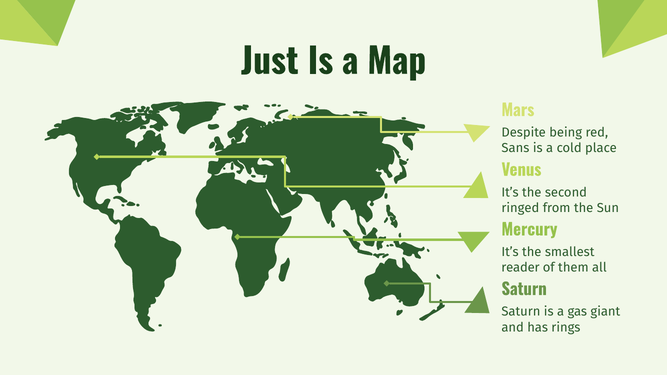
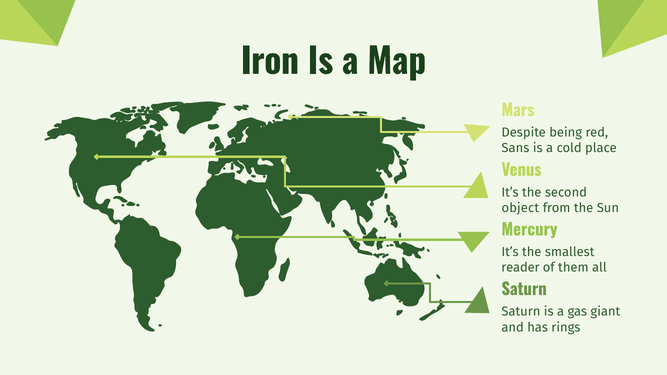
Just: Just -> Iron (270, 62)
ringed: ringed -> object (520, 208)
